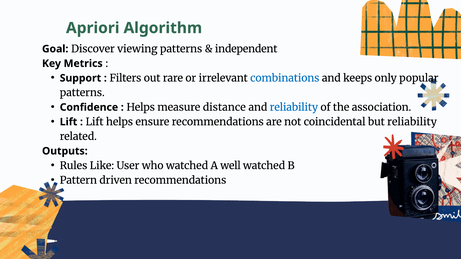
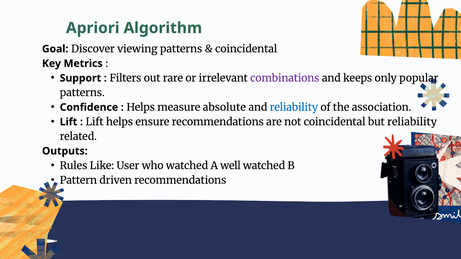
independent: independent -> coincidental (246, 49)
combinations colour: blue -> purple (285, 78)
distance: distance -> absolute (224, 107)
